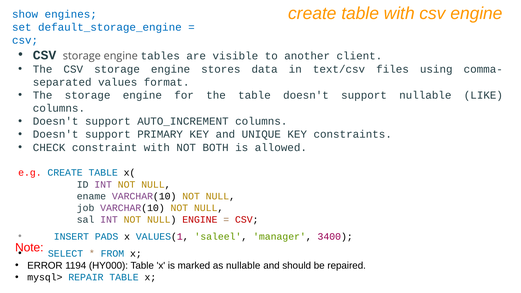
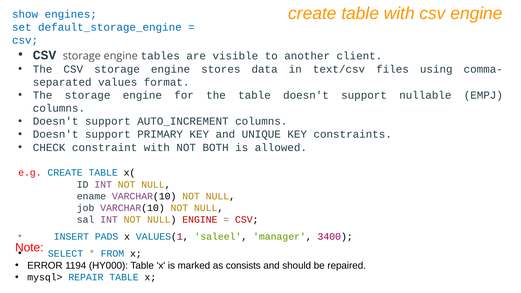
LIKE: LIKE -> EMPJ (483, 95)
as nullable: nullable -> consists (243, 266)
